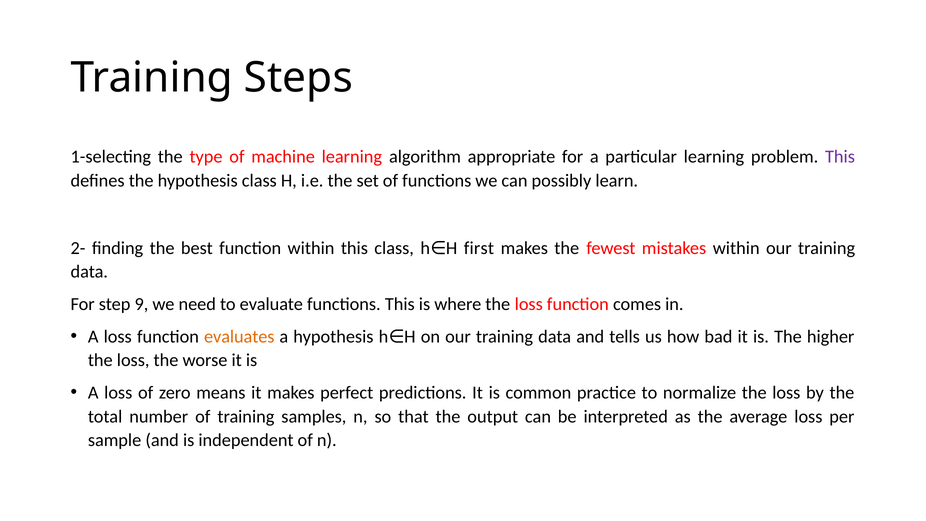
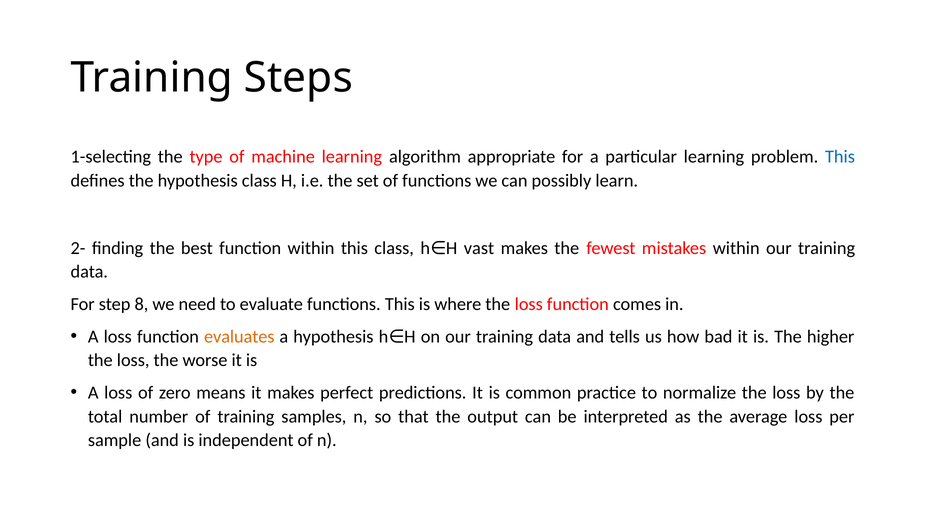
This colour: purple -> blue (840, 157)
first: first -> vast (479, 248)
9: 9 -> 8 (141, 304)
